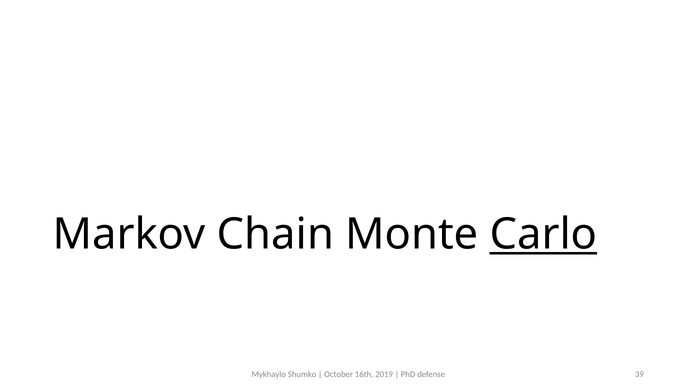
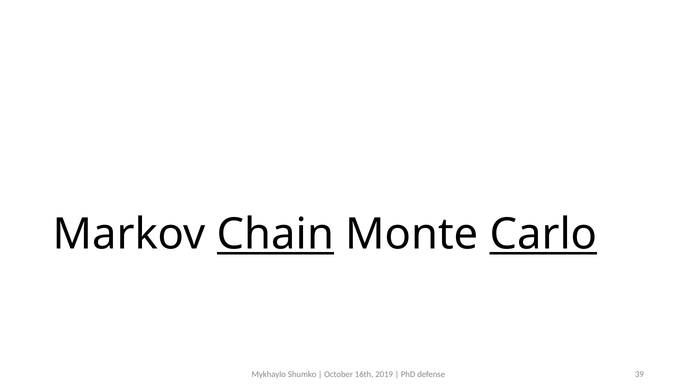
Chain underline: none -> present (275, 234)
